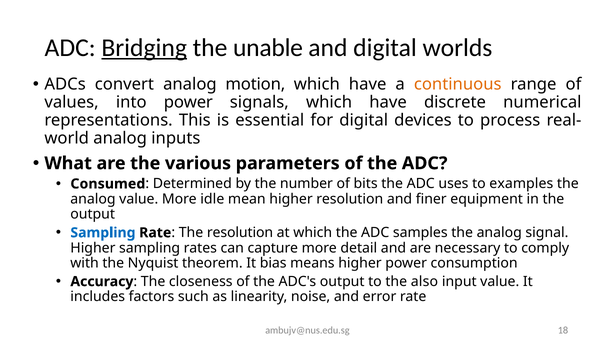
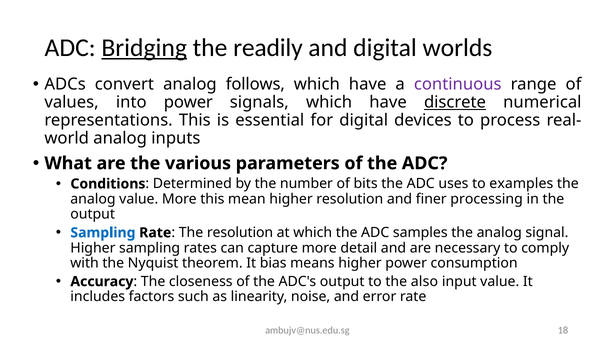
unable: unable -> readily (268, 48)
motion: motion -> follows (255, 84)
continuous colour: orange -> purple (458, 84)
discrete underline: none -> present (455, 102)
Consumed: Consumed -> Conditions (108, 184)
More idle: idle -> this (212, 199)
equipment: equipment -> processing (487, 199)
